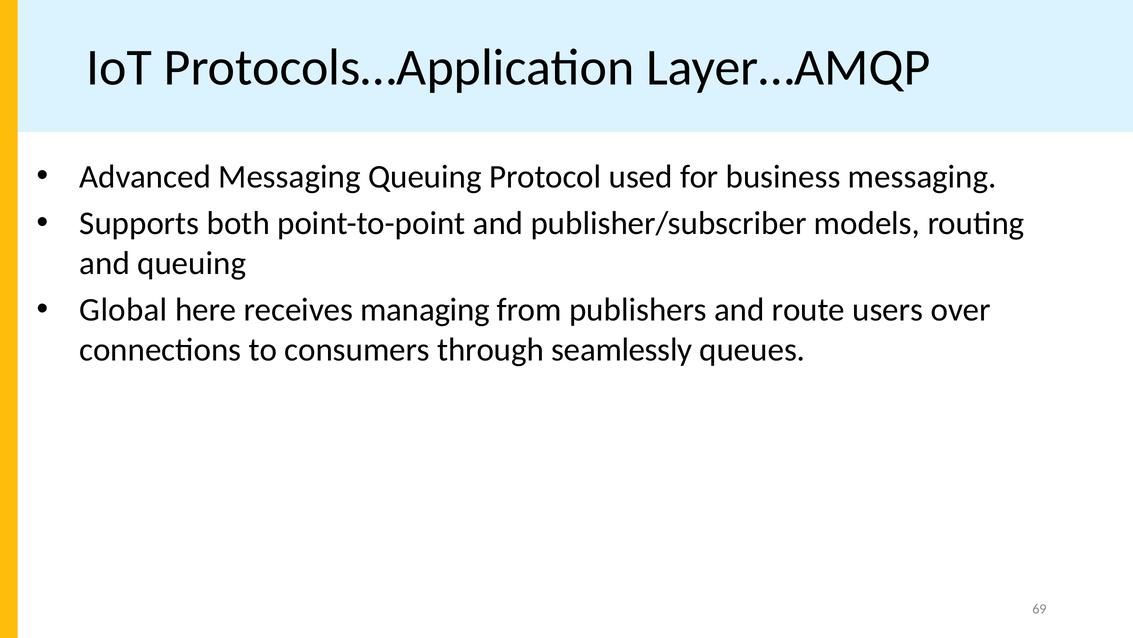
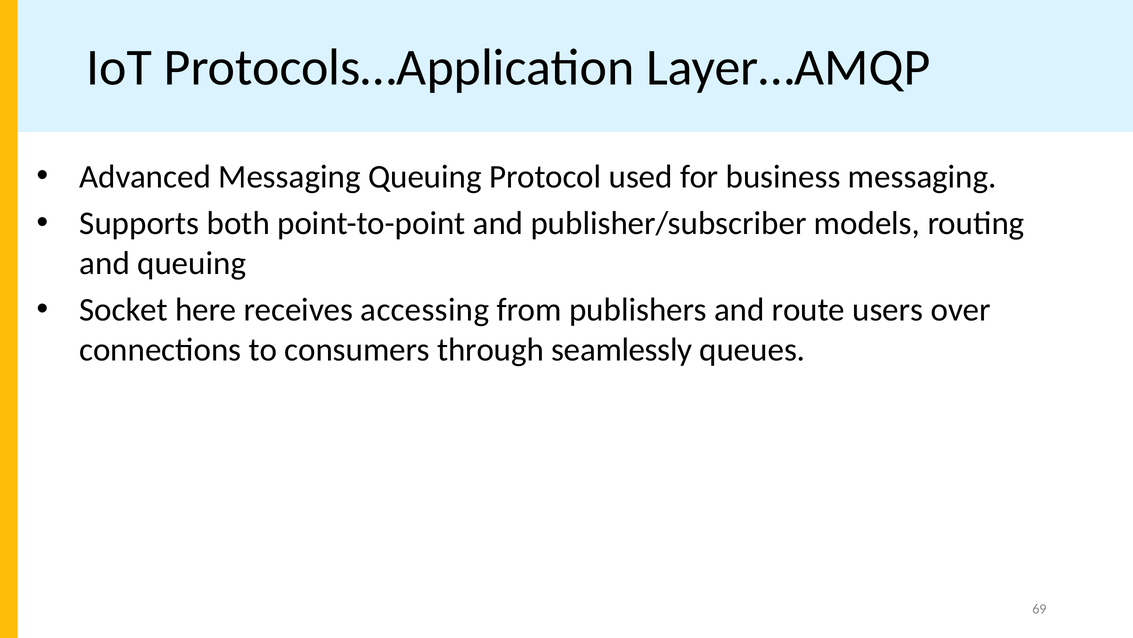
Global: Global -> Socket (124, 310)
managing: managing -> accessing (425, 310)
